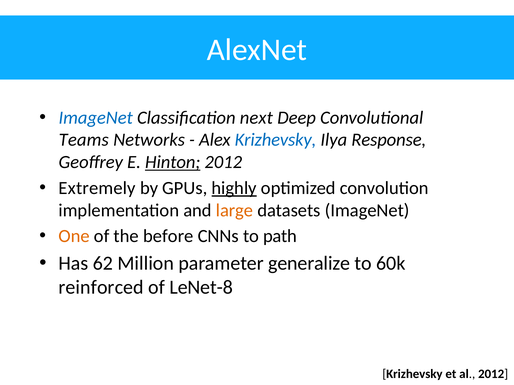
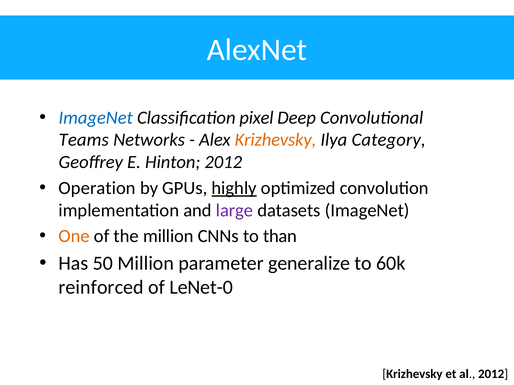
next: next -> pixel (256, 118)
Krizhevsky colour: blue -> orange (275, 140)
Response: Response -> Category (389, 140)
Hinton underline: present -> none (173, 162)
Extremely: Extremely -> Operation (97, 188)
large colour: orange -> purple (235, 211)
the before: before -> million (168, 236)
path: path -> than (280, 236)
62: 62 -> 50 (103, 264)
LeNet-8: LeNet-8 -> LeNet-0 (201, 288)
